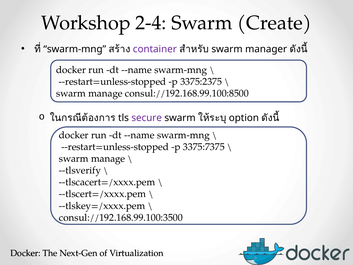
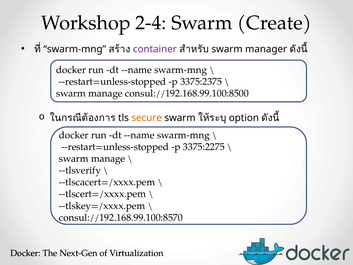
secure colour: purple -> orange (147, 118)
3375:7375: 3375:7375 -> 3375:2275 (204, 147)
consul://192.168.99.100:3500: consul://192.168.99.100:3500 -> consul://192.168.99.100:8570 (121, 217)
